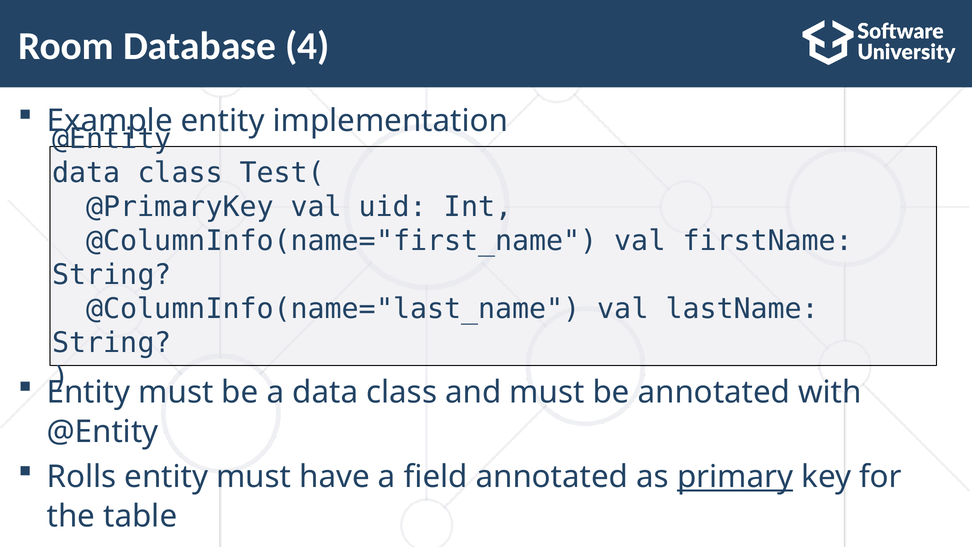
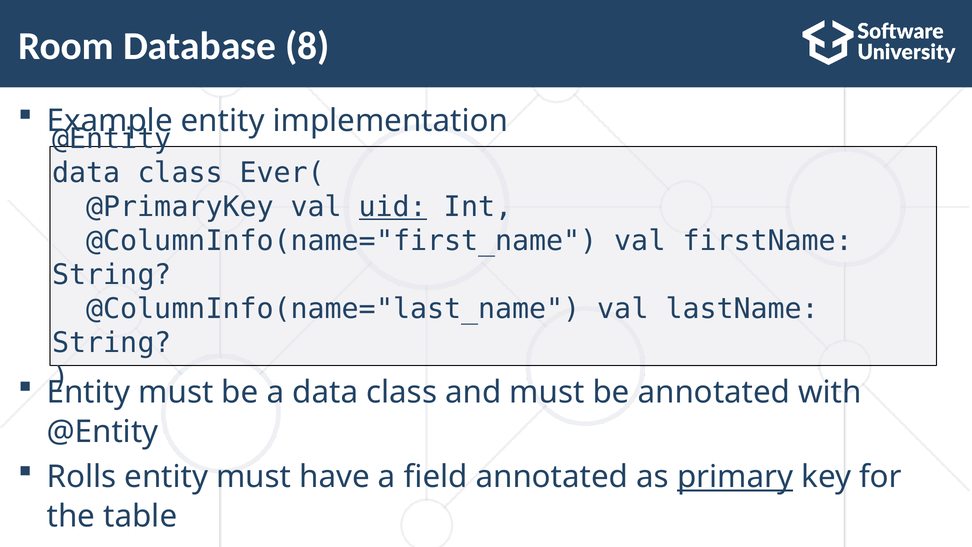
4: 4 -> 8 (307, 46)
Test(: Test( -> Ever( (282, 173)
uid underline: none -> present (393, 207)
